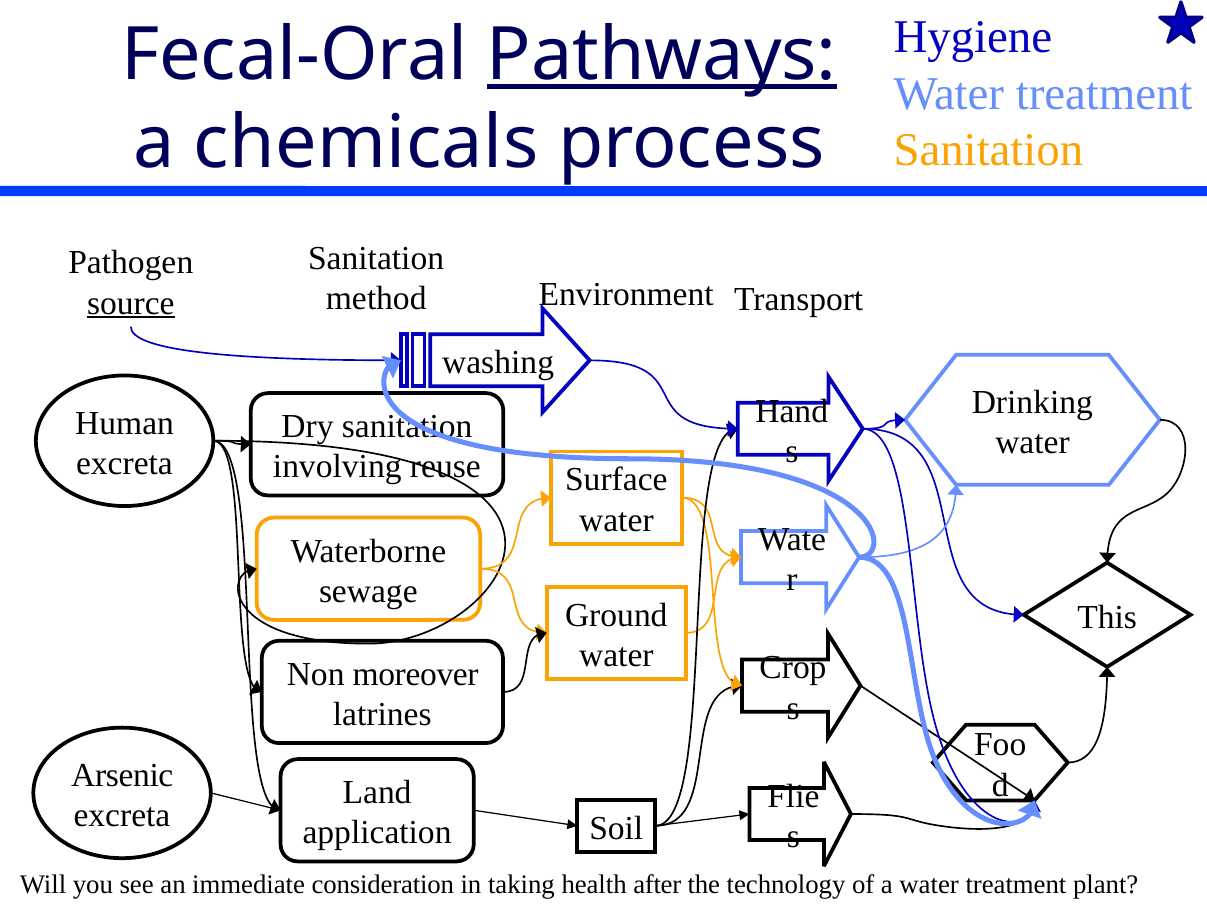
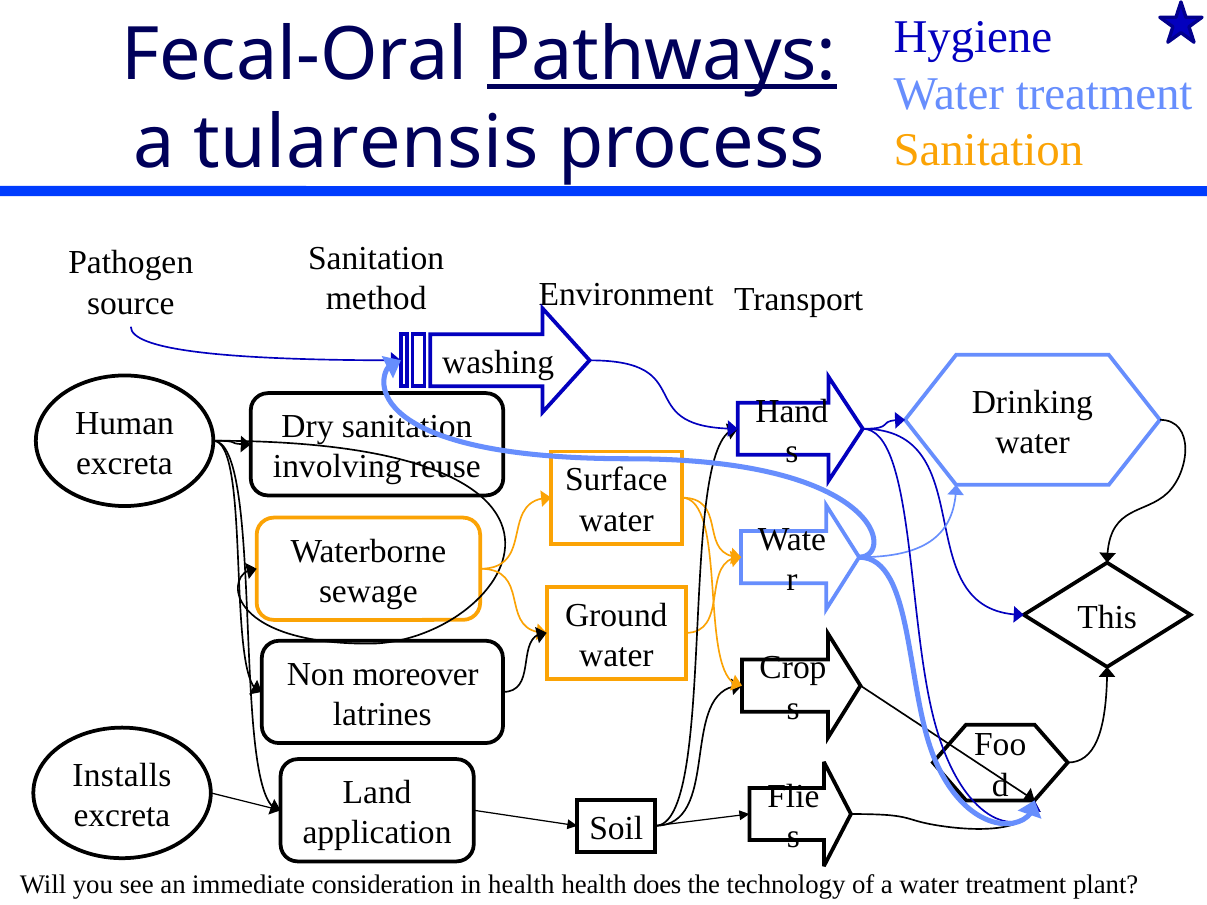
chemicals: chemicals -> tularensis (366, 143)
source underline: present -> none (131, 303)
Arsenic: Arsenic -> Installs (122, 775)
in taking: taking -> health (521, 885)
after: after -> does (657, 885)
